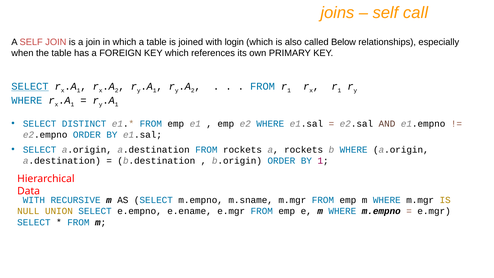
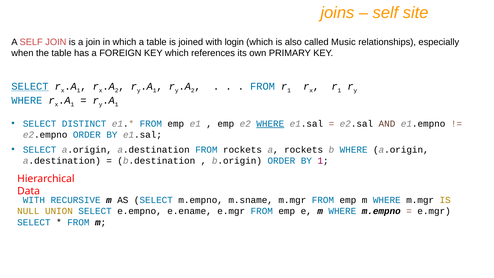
call: call -> site (416, 13)
Below: Below -> Music (343, 42)
WHERE underline: none -> present (270, 124)
